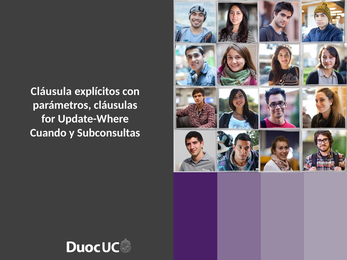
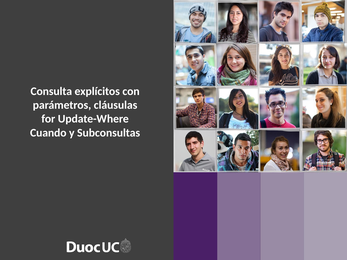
Cláusula: Cláusula -> Consulta (51, 91)
